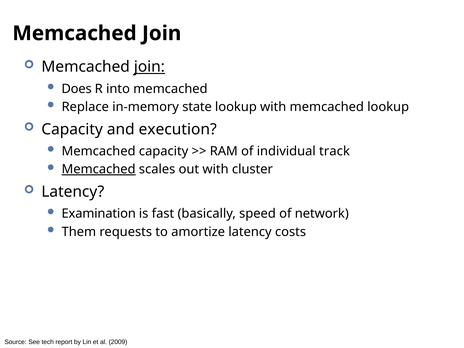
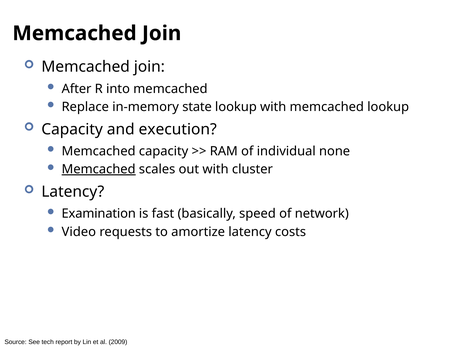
join underline: present -> none (149, 67)
Does: Does -> After (77, 89)
track: track -> none (335, 151)
Them: Them -> Video (79, 232)
